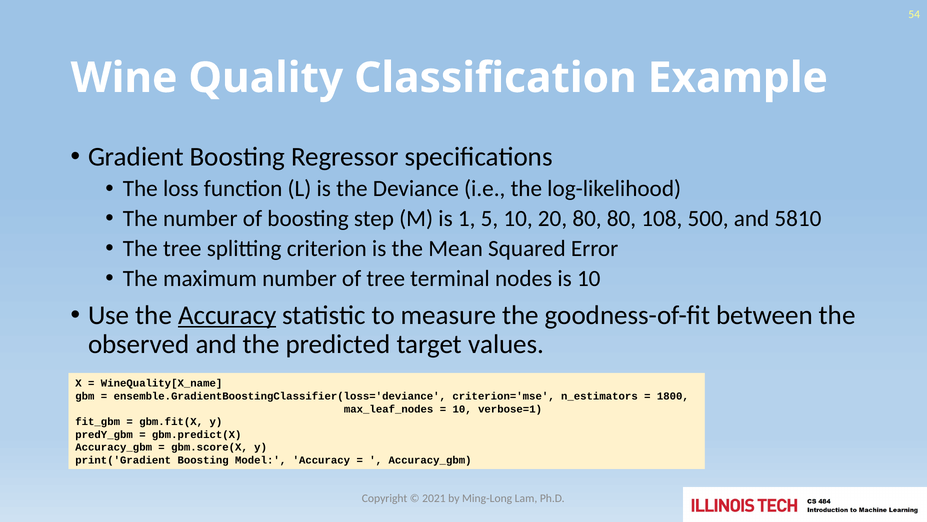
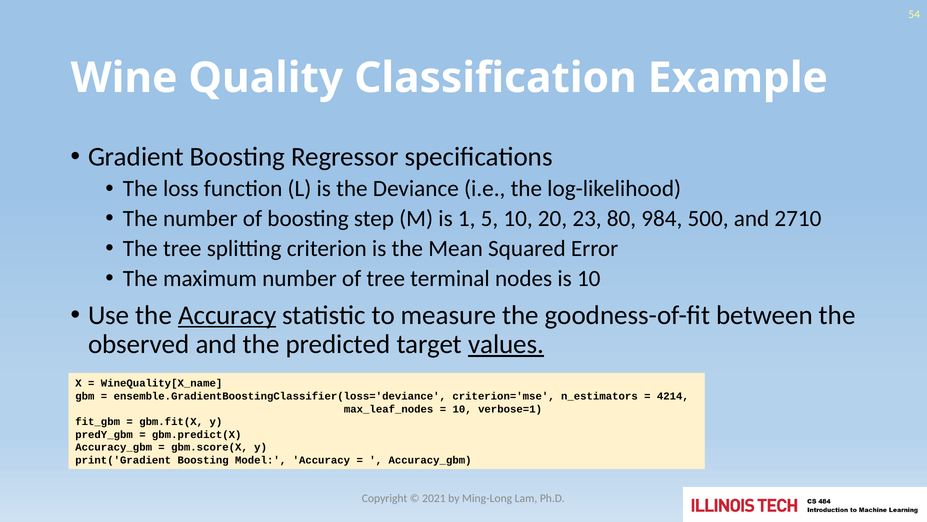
20 80: 80 -> 23 (587, 218)
108: 108 -> 984 (662, 218)
5810: 5810 -> 2710 (798, 218)
values underline: none -> present (506, 344)
1800: 1800 -> 4214 (673, 396)
